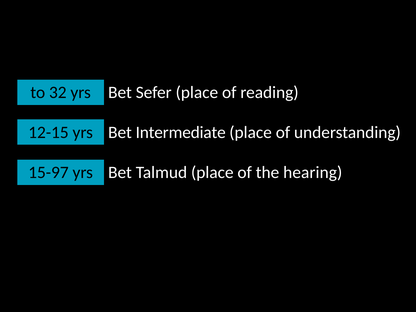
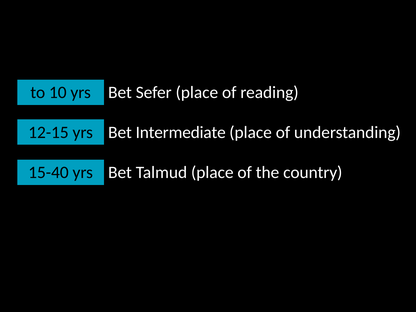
32: 32 -> 10 (58, 93)
15-97: 15-97 -> 15-40 (48, 173)
hearing: hearing -> country (313, 173)
